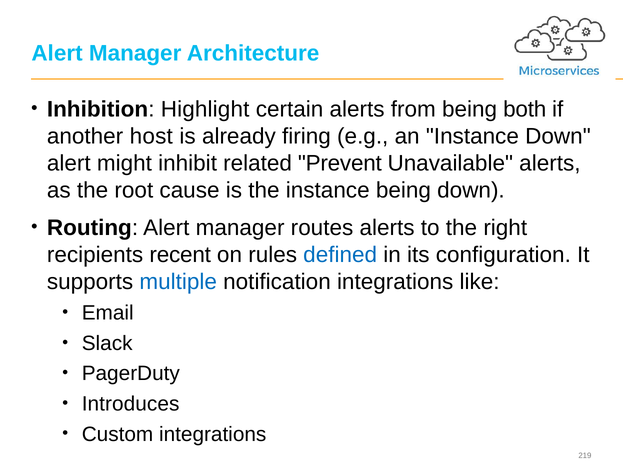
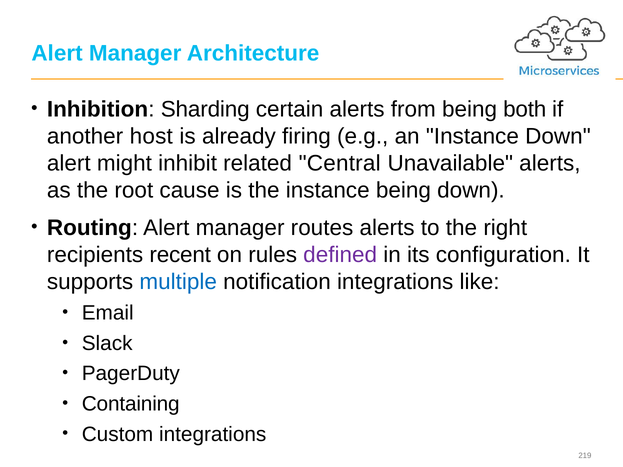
Highlight: Highlight -> Sharding (205, 109)
Prevent: Prevent -> Central (340, 163)
defined colour: blue -> purple (340, 255)
Introduces: Introduces -> Containing (131, 404)
